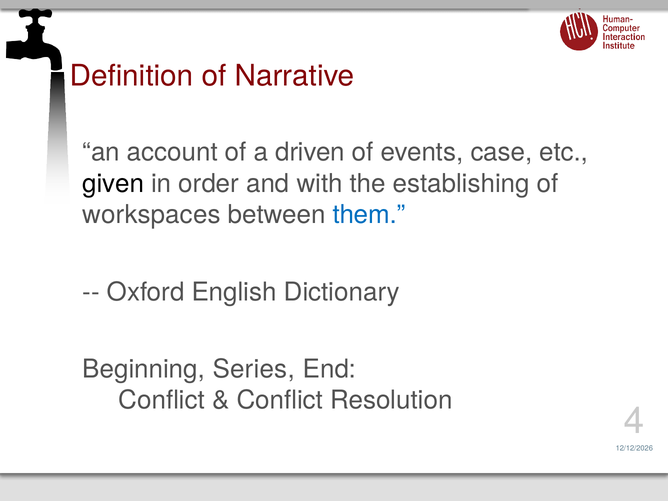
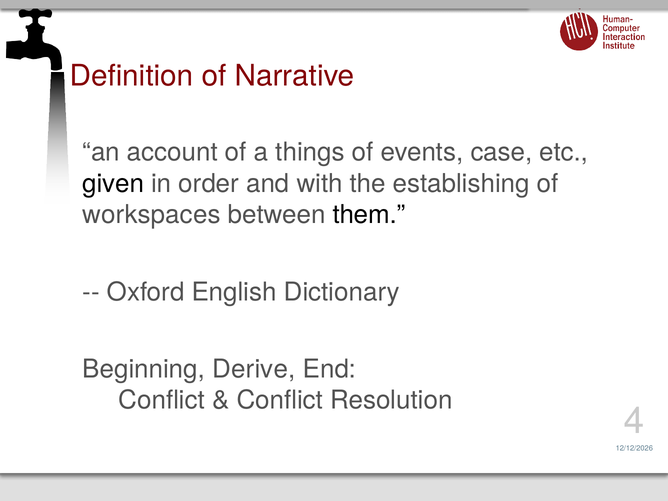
driven: driven -> things (310, 152)
them colour: blue -> black (369, 215)
Series: Series -> Derive (254, 369)
